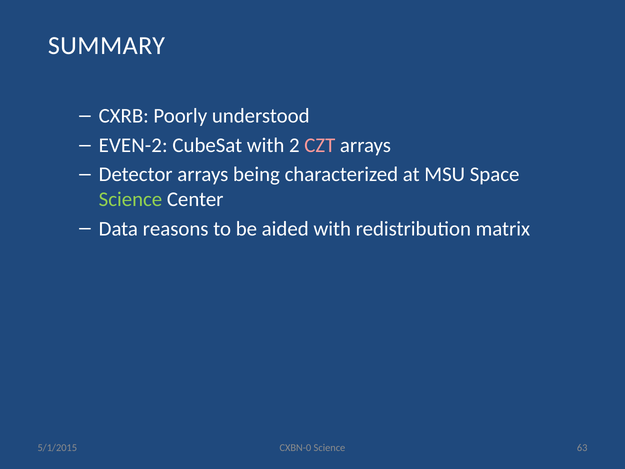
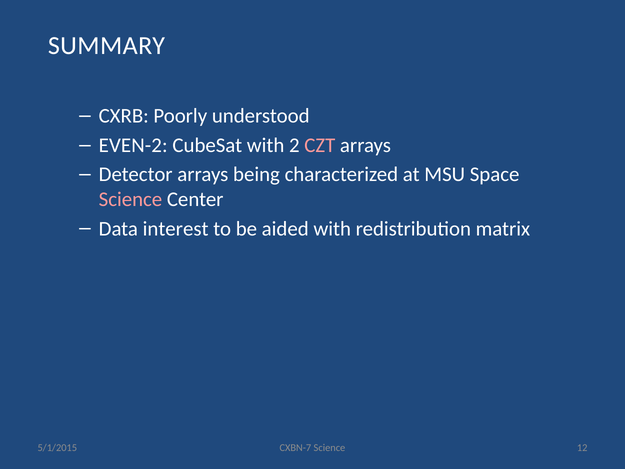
Science colour: light green -> pink (130, 199)
reasons: reasons -> interest (176, 229)
CXBN-0: CXBN-0 -> CXBN-7 (295, 448)
63: 63 -> 12 (582, 448)
